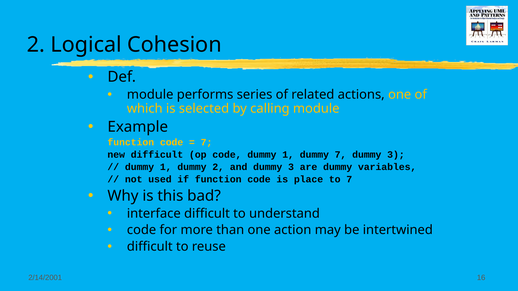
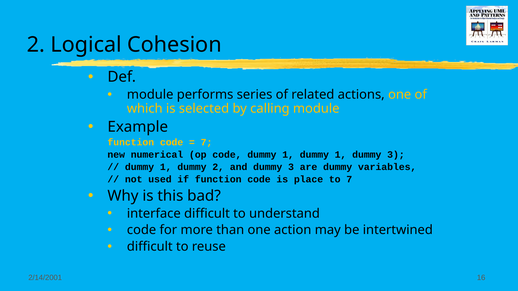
new difficult: difficult -> numerical (157, 155)
1 dummy 7: 7 -> 1 (341, 155)
